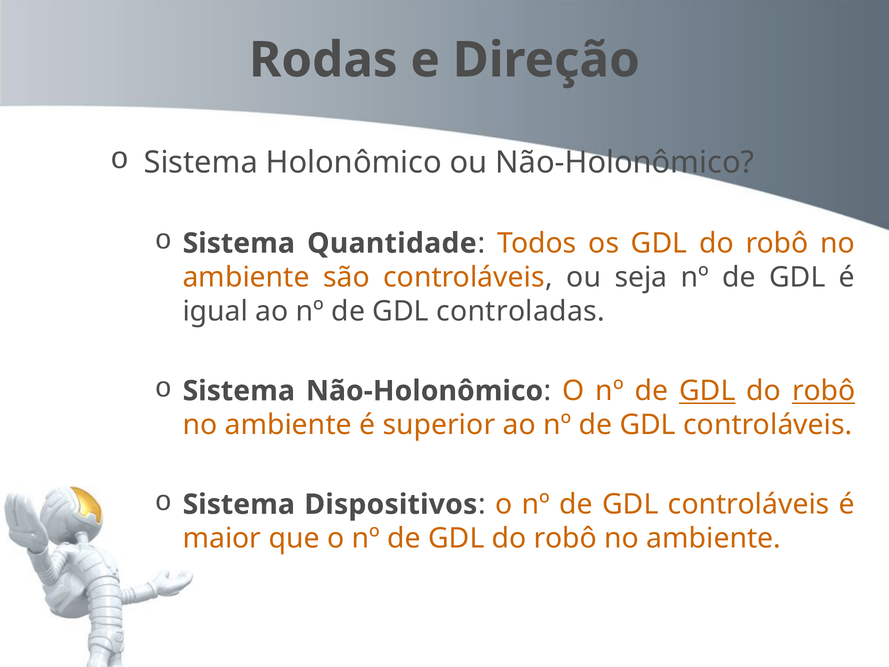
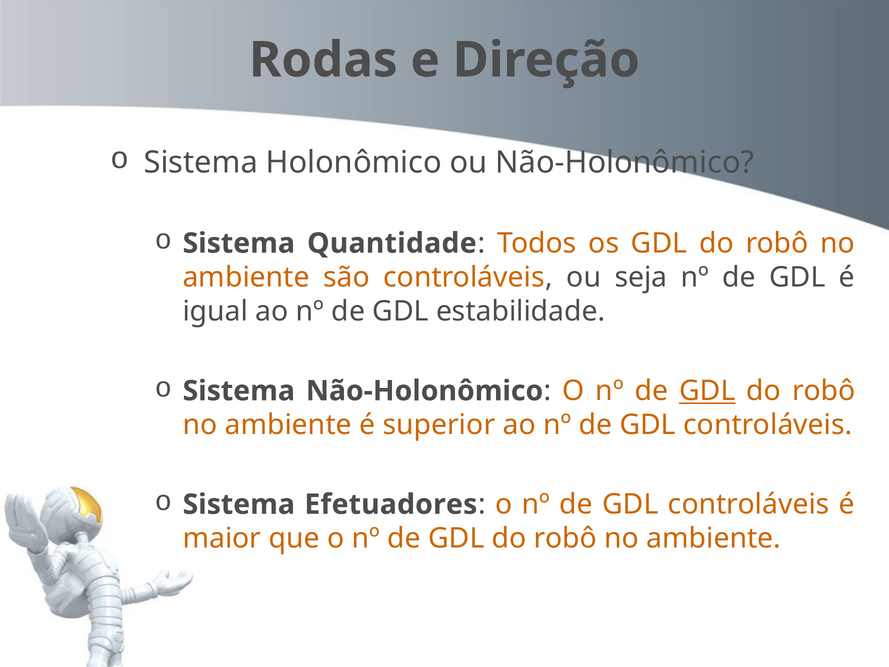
controladas: controladas -> estabilidade (521, 311)
robô underline: present -> none (824, 391)
Dispositivos: Dispositivos -> Efetuadores (391, 504)
